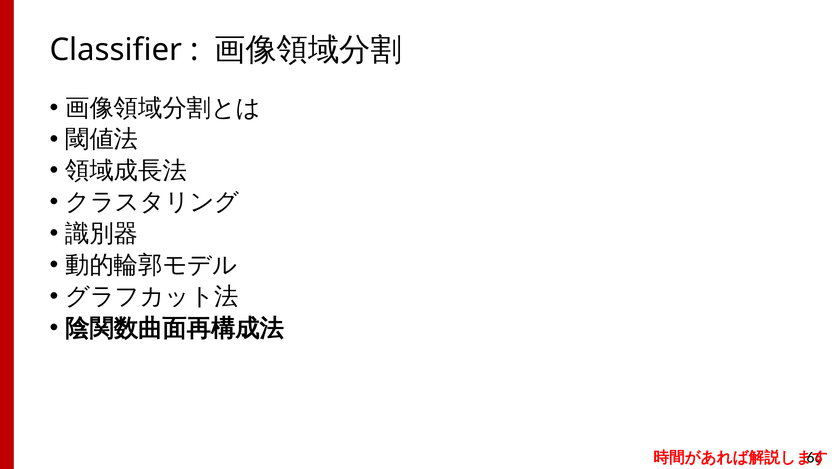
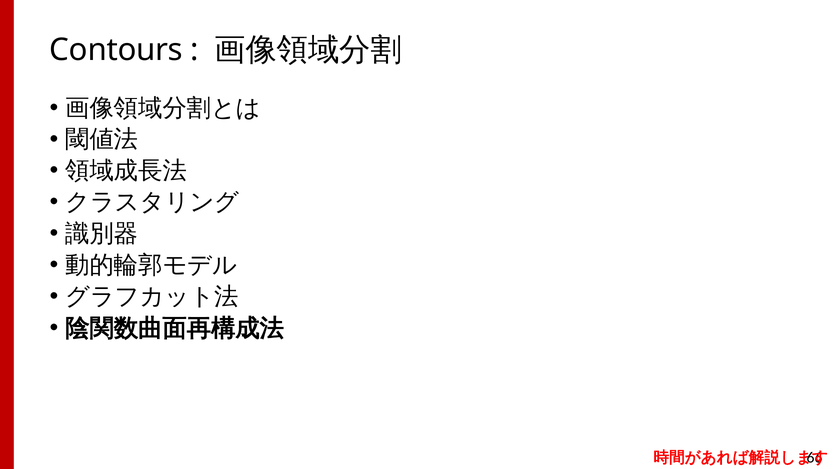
Classifier: Classifier -> Contours (116, 50)
